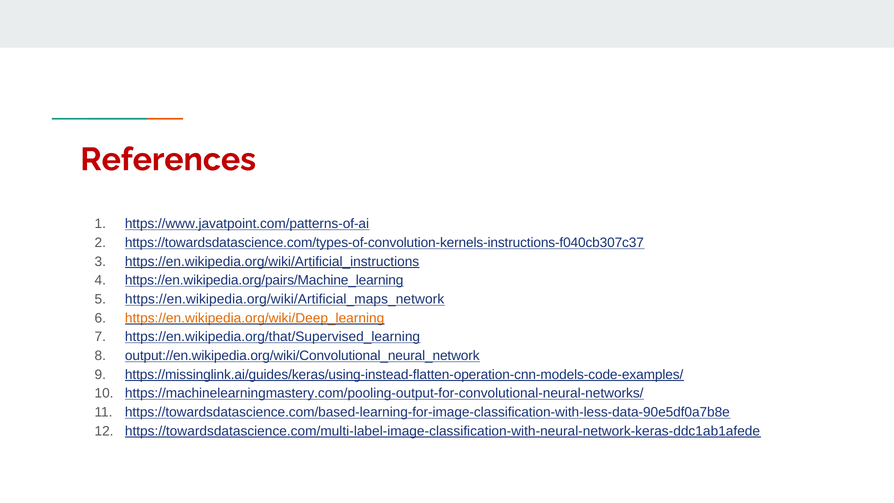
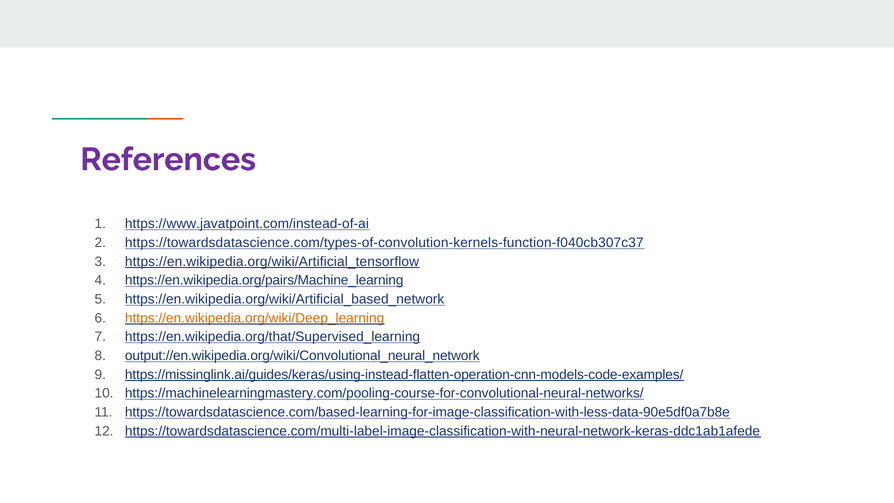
References colour: red -> purple (168, 159)
https://www.javatpoint.com/patterns-of-ai: https://www.javatpoint.com/patterns-of-ai -> https://www.javatpoint.com/instead-of-ai (247, 224)
https://towardsdatascience.com/types-of-convolution-kernels-instructions-f040cb307c37: https://towardsdatascience.com/types-of-convolution-kernels-instructions-f040cb307c37 -> https://towardsdatascience.com/types-of-convolution-kernels-function-f040cb307c37 (384, 243)
https://en.wikipedia.org/wiki/Artificial_instructions: https://en.wikipedia.org/wiki/Artificial_instructions -> https://en.wikipedia.org/wiki/Artificial_tensorflow (272, 261)
https://en.wikipedia.org/wiki/Artificial_maps_network: https://en.wikipedia.org/wiki/Artificial_maps_network -> https://en.wikipedia.org/wiki/Artificial_based_network (285, 299)
https://machinelearningmastery.com/pooling-output-for-convolutional-neural-networks/: https://machinelearningmastery.com/pooling-output-for-convolutional-neural-networks/ -> https://machinelearningmastery.com/pooling-course-for-convolutional-neural-networks/ (384, 393)
